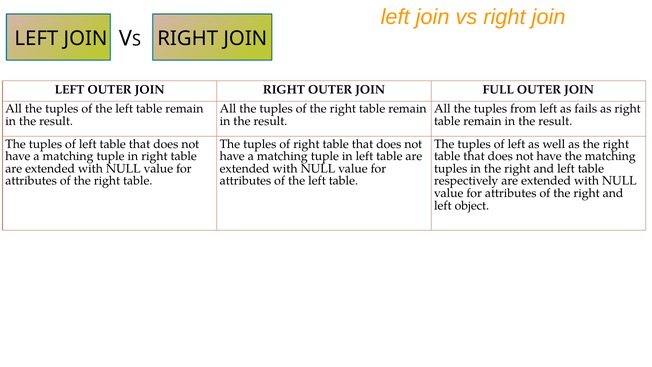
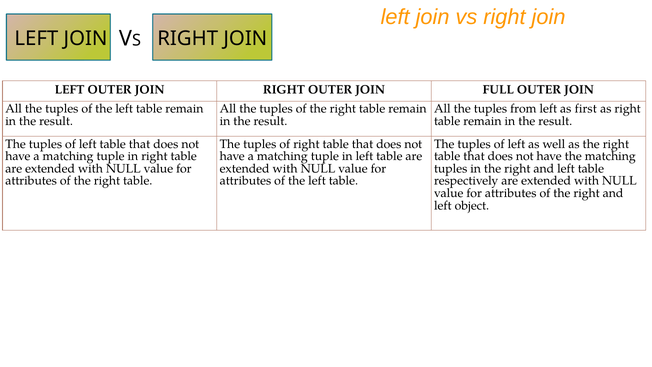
fails: fails -> first (586, 109)
